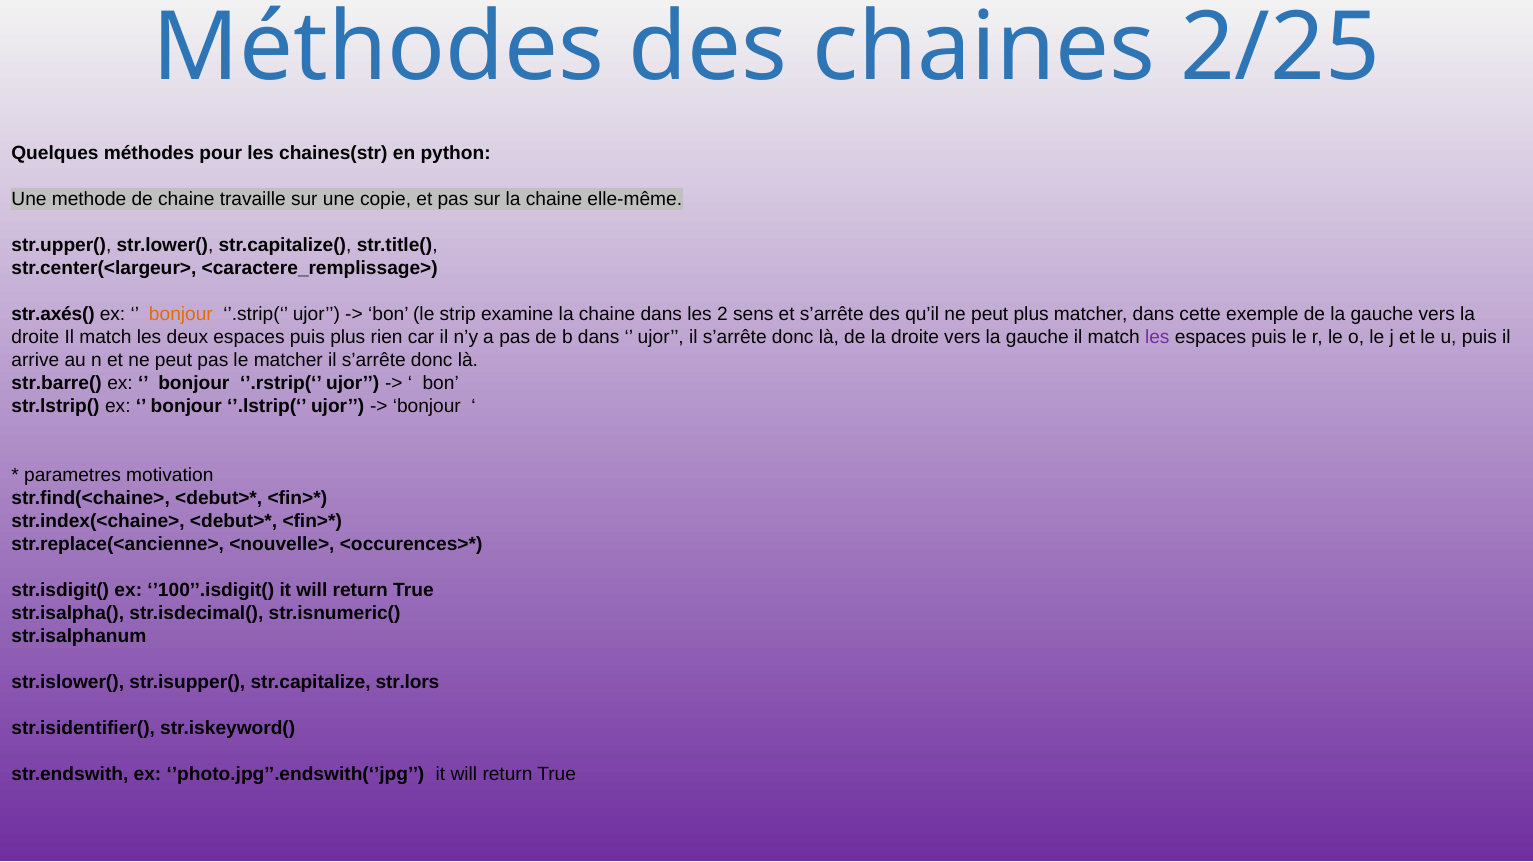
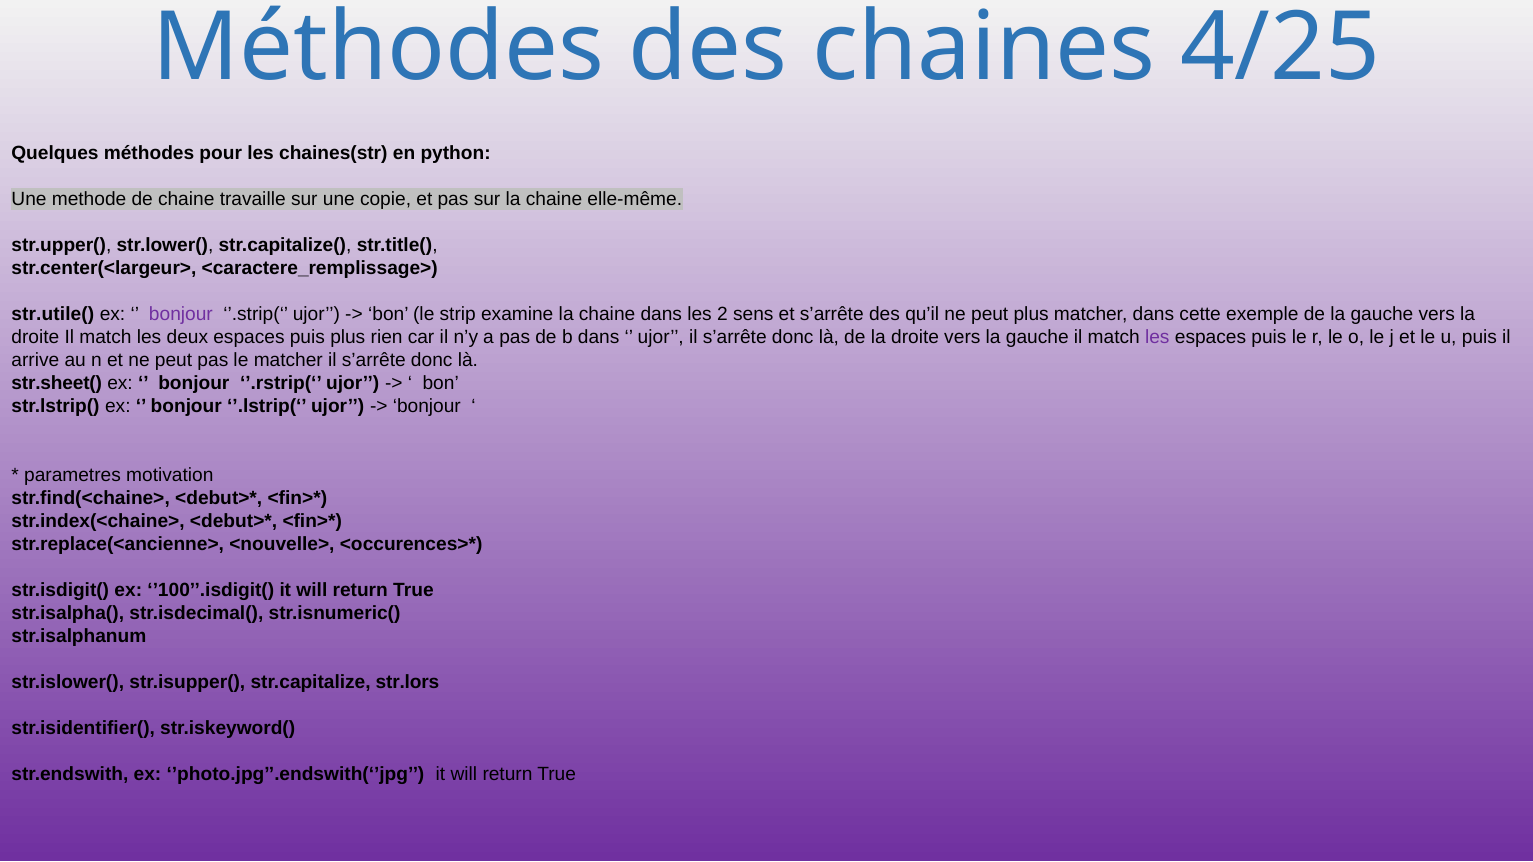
2/25: 2/25 -> 4/25 (1280, 47)
str.axés(: str.axés( -> str.utile( (53, 314)
bonjour colour: orange -> purple (181, 314)
str.barre(: str.barre( -> str.sheet( (57, 383)
